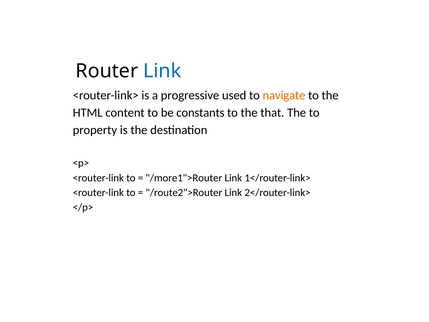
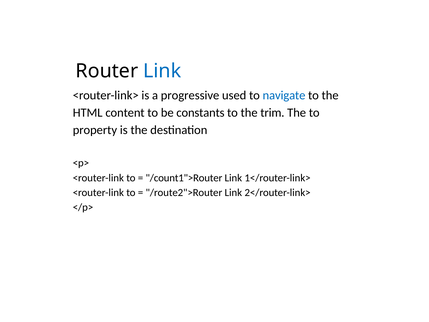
navigate colour: orange -> blue (284, 95)
that: that -> trim (272, 113)
/more1">Router: /more1">Router -> /count1">Router (184, 178)
